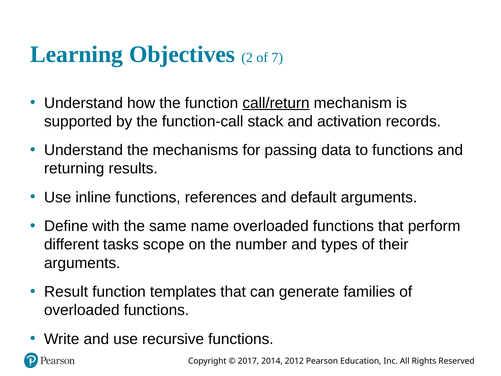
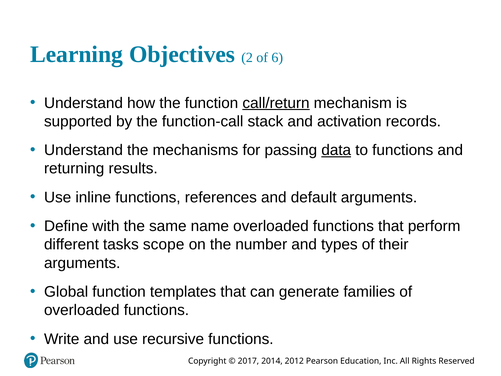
7: 7 -> 6 (277, 58)
data underline: none -> present (336, 150)
Result: Result -> Global (66, 292)
